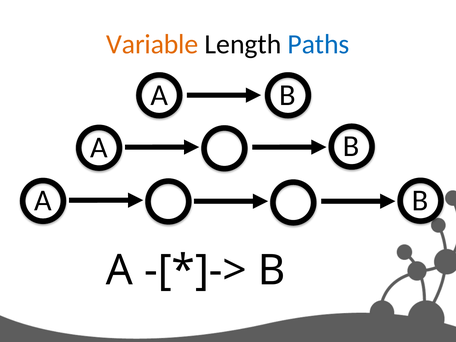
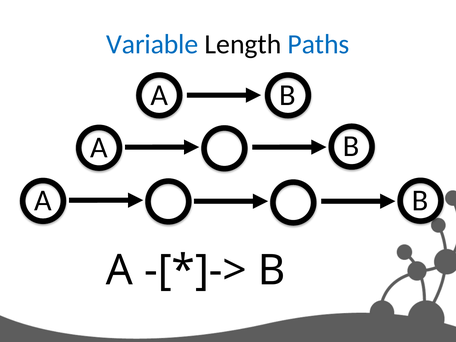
Variable colour: orange -> blue (152, 44)
